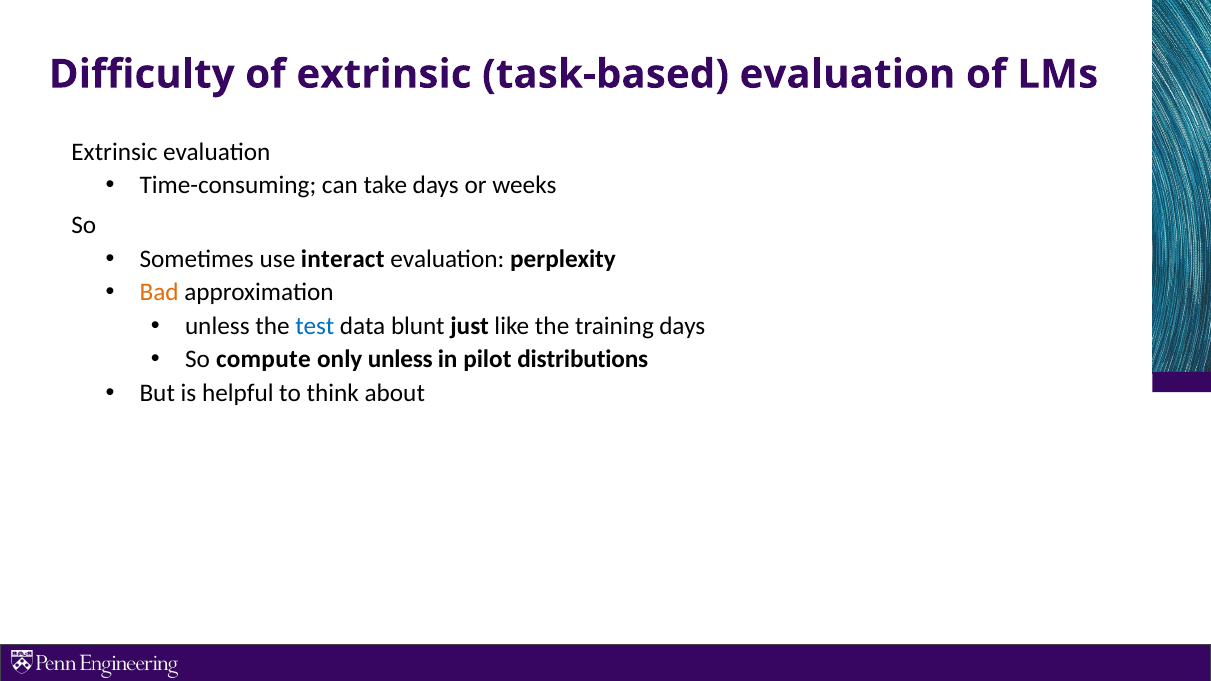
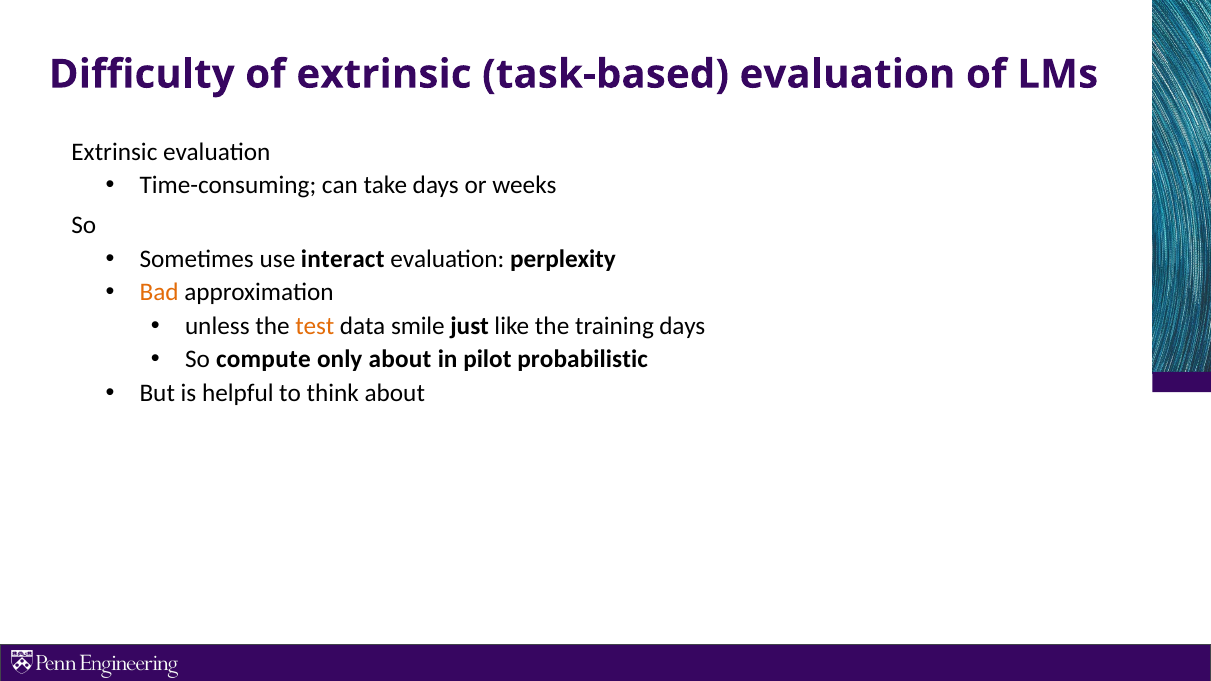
test colour: blue -> orange (315, 326)
blunt: blunt -> smile (418, 326)
only unless: unless -> about (400, 360)
distributions: distributions -> probabilistic (583, 360)
